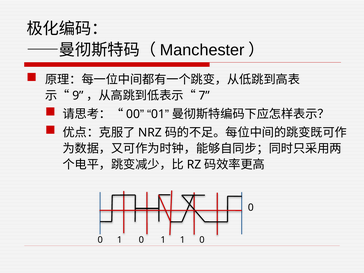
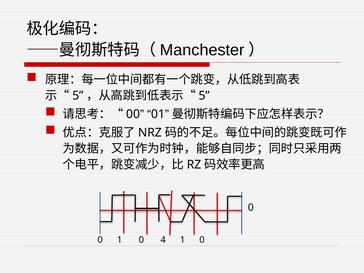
9: 9 -> 5 (78, 96)
7: 7 -> 5 (204, 96)
1 0 1: 1 -> 4 (163, 240)
